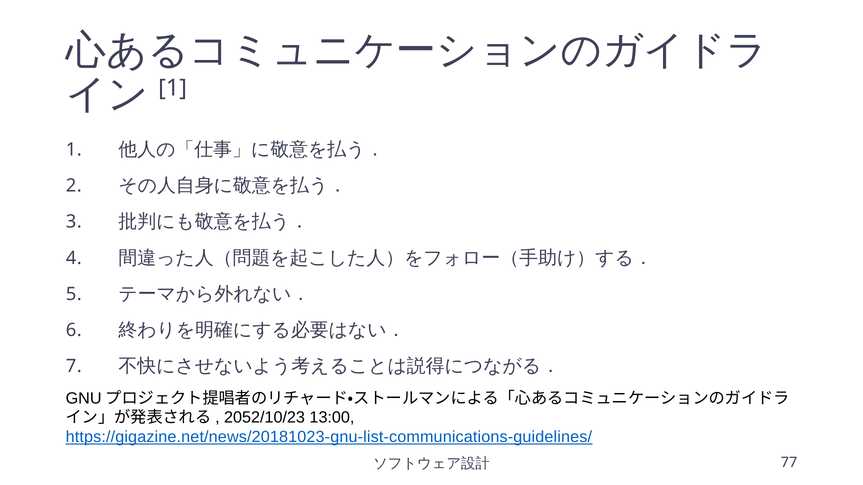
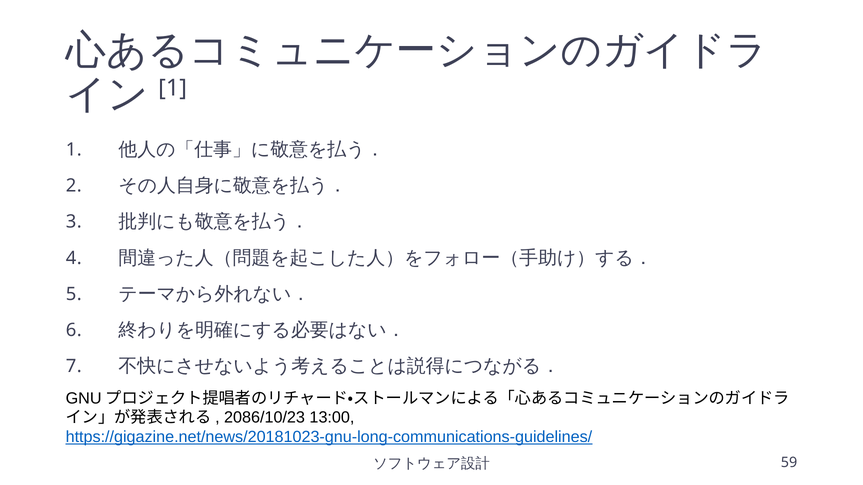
2052/10/23: 2052/10/23 -> 2086/10/23 (265, 418)
https://gigazine.net/news/20181023-gnu-list-communications-guidelines/: https://gigazine.net/news/20181023-gnu-list-communications-guidelines/ -> https://gigazine.net/news/20181023-gnu-long-communications-guidelines/ (329, 437)
77: 77 -> 59 (789, 463)
